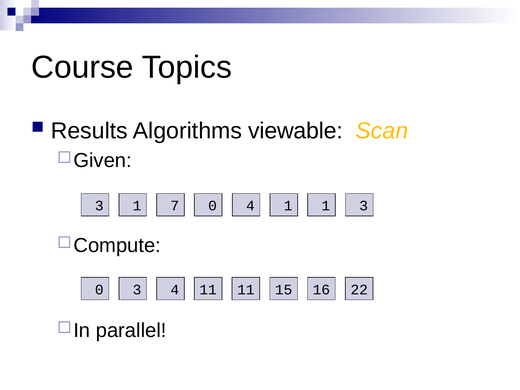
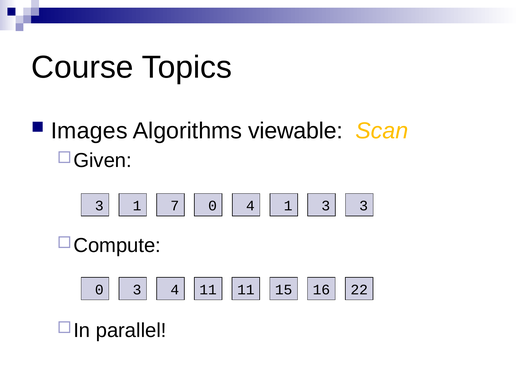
Results: Results -> Images (89, 131)
4 1: 1 -> 3 (326, 206)
